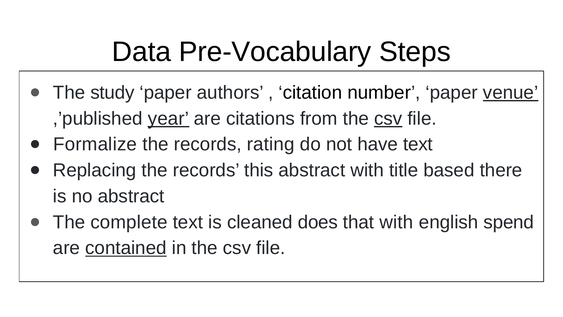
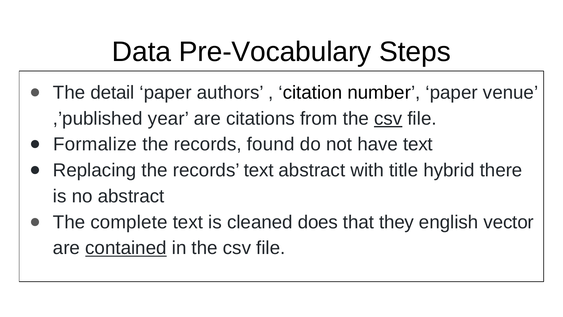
study: study -> detail (112, 93)
venue underline: present -> none (511, 93)
year underline: present -> none (168, 118)
rating: rating -> found (271, 144)
records this: this -> text (259, 170)
based: based -> hybrid (449, 170)
that with: with -> they (397, 222)
spend: spend -> vector (509, 222)
